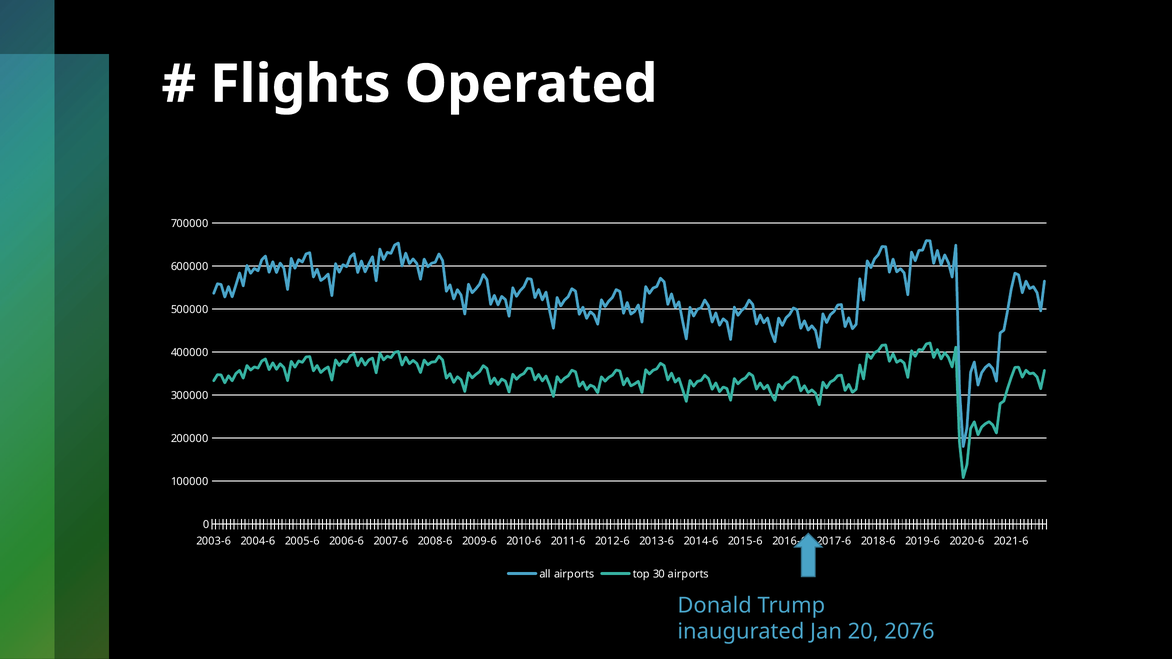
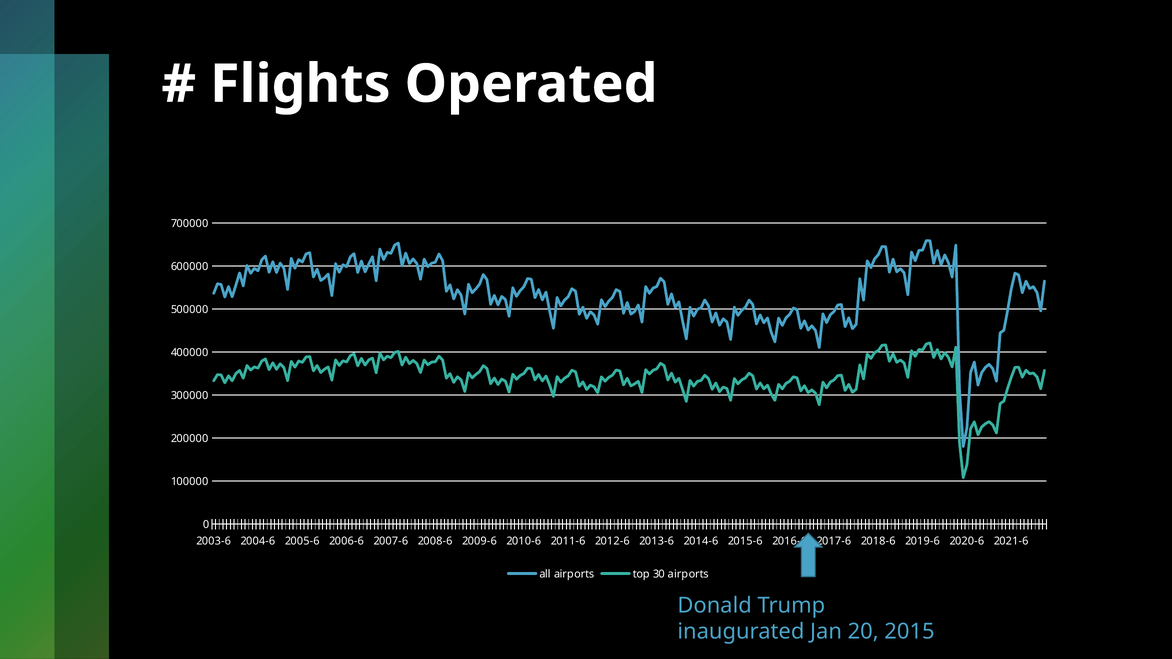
2076: 2076 -> 2015 (910, 632)
